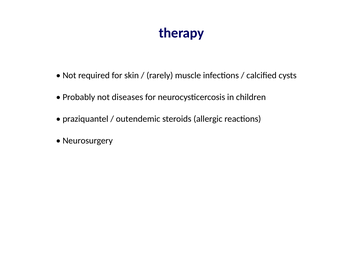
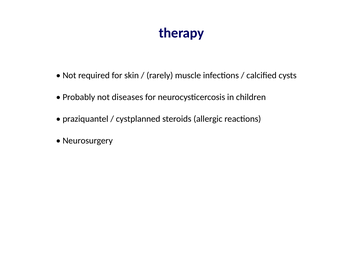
outendemic: outendemic -> cystplanned (138, 119)
